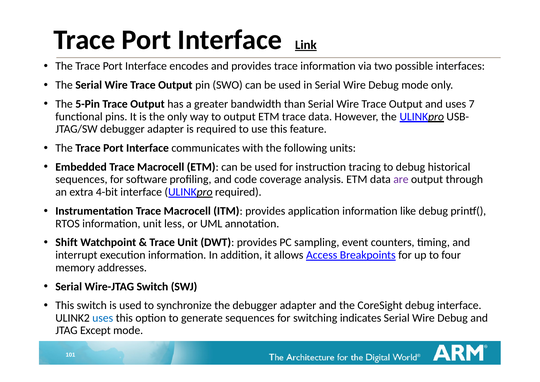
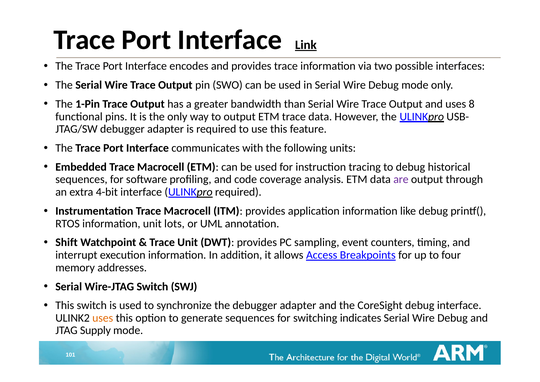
5-Pin: 5-Pin -> 1-Pin (88, 104)
7: 7 -> 8 (472, 104)
less: less -> lots (174, 223)
uses colour: blue -> orange (103, 318)
Except: Except -> Supply (95, 330)
